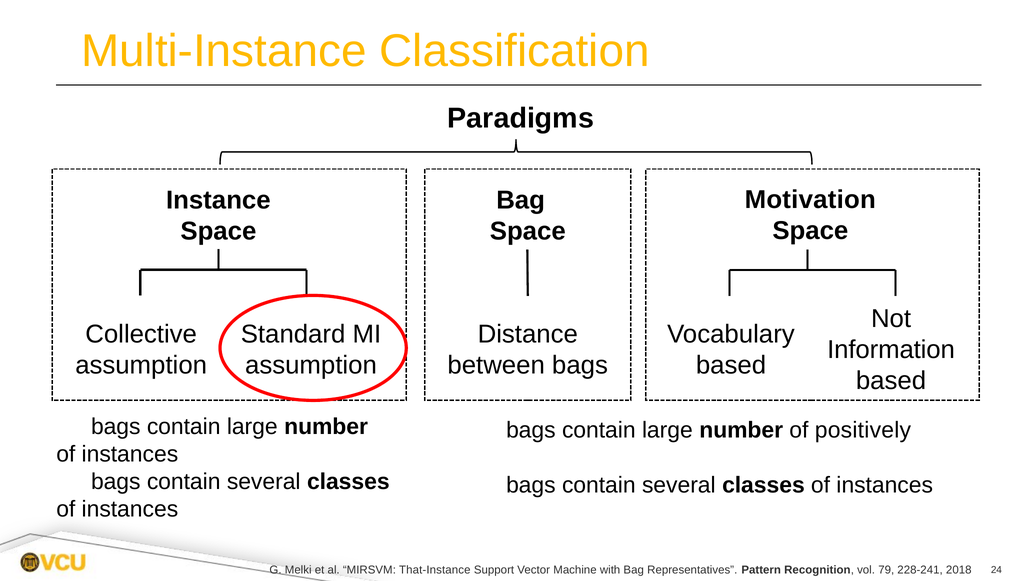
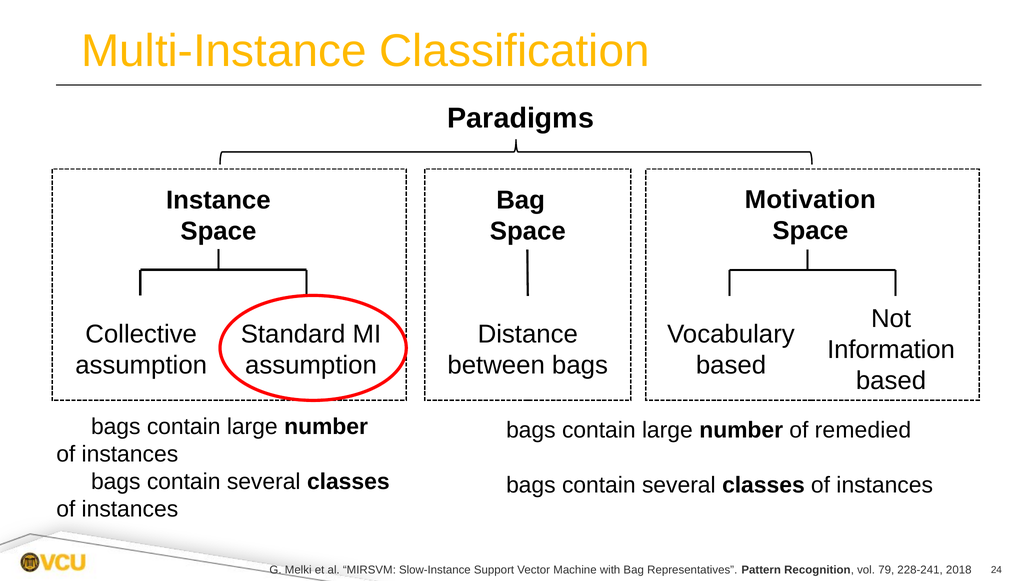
positively: positively -> remedied (863, 430)
That-Instance: That-Instance -> Slow-Instance (435, 570)
